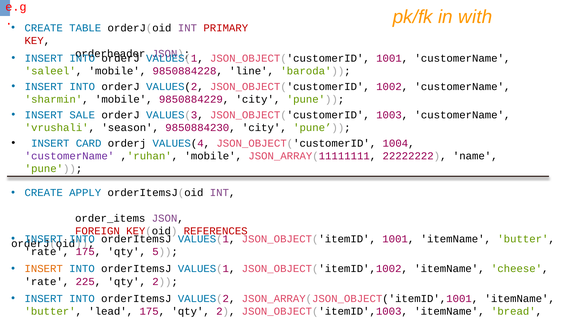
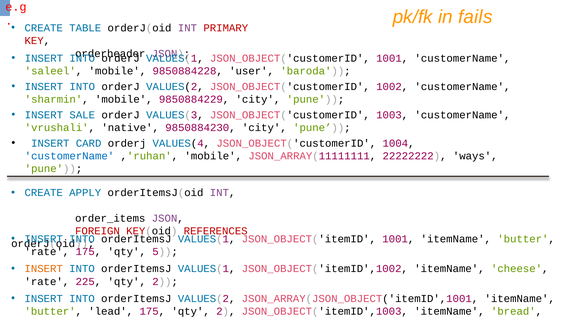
with: with -> fails (475, 17)
line: line -> user (252, 71)
season: season -> native (130, 128)
customerName colour: purple -> blue (69, 156)
name: name -> ways (475, 156)
